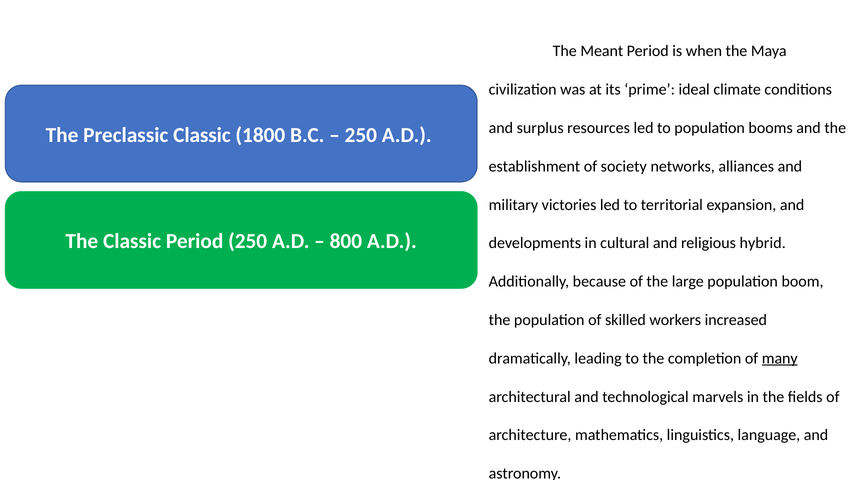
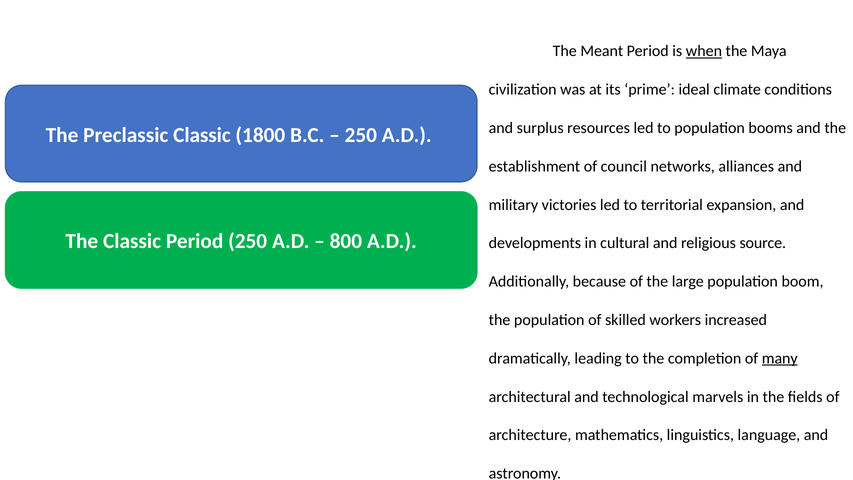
when underline: none -> present (704, 51)
society: society -> council (624, 166)
hybrid: hybrid -> source (763, 243)
